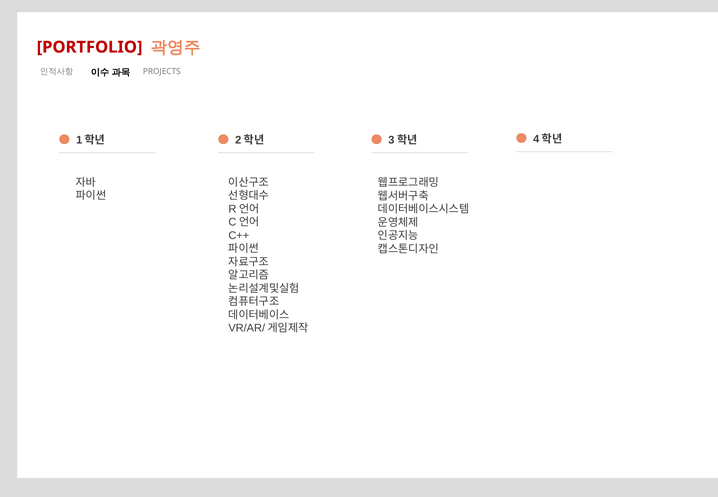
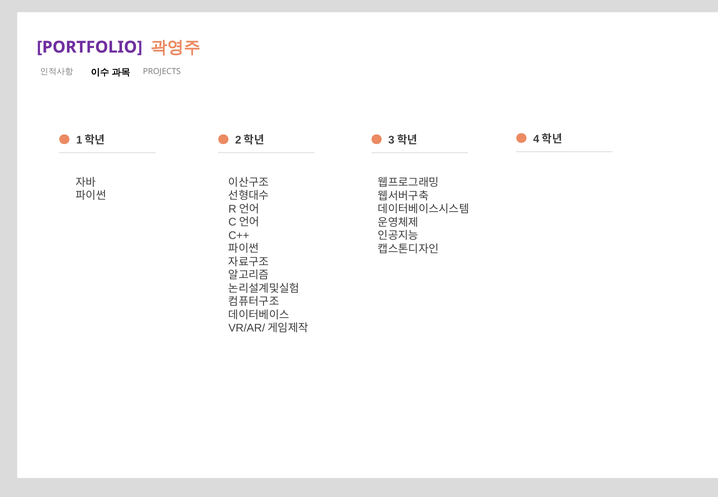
PORTFOLIO colour: red -> purple (90, 47)
